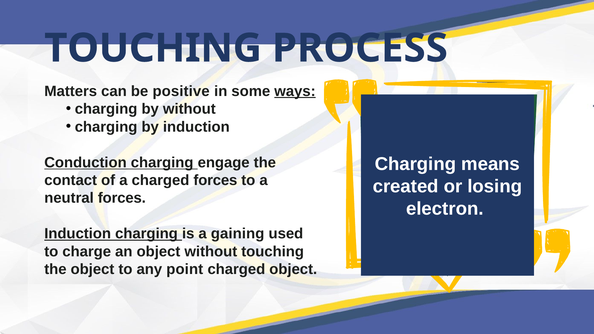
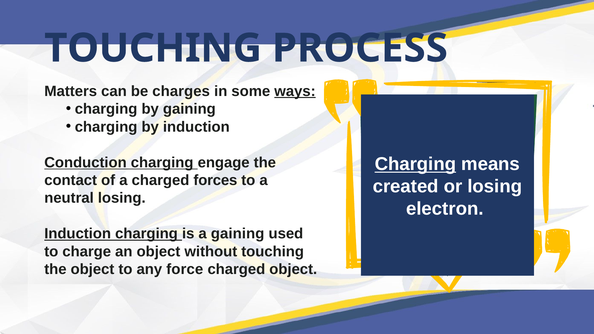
positive: positive -> charges (181, 91)
by without: without -> gaining (189, 109)
Charging underline: none -> present (415, 164)
neutral forces: forces -> losing (122, 198)
point: point -> force (185, 269)
